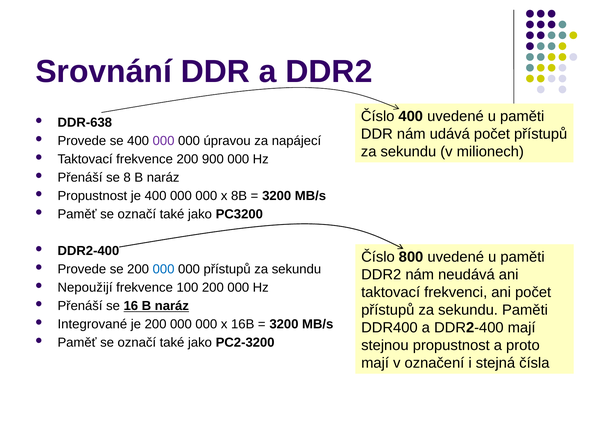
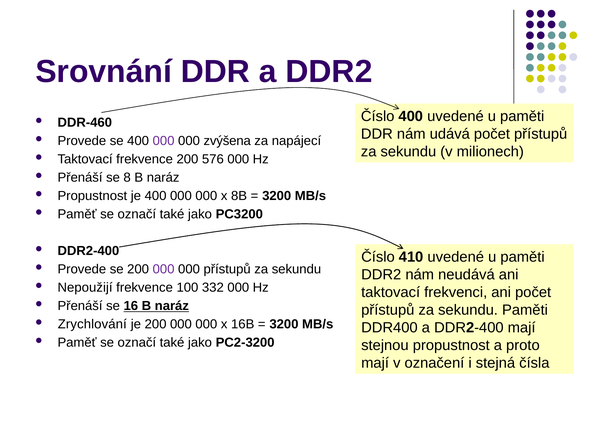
DDR-638: DDR-638 -> DDR-460 (85, 123)
úpravou: úpravou -> zvýšena (227, 141)
900: 900 -> 576 (213, 159)
800: 800 -> 410 (411, 257)
000 colour: blue -> purple (164, 269)
100 200: 200 -> 332 (213, 288)
Integrované: Integrované -> Zrychlování (92, 325)
